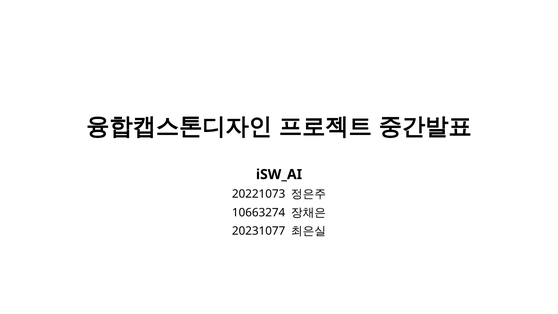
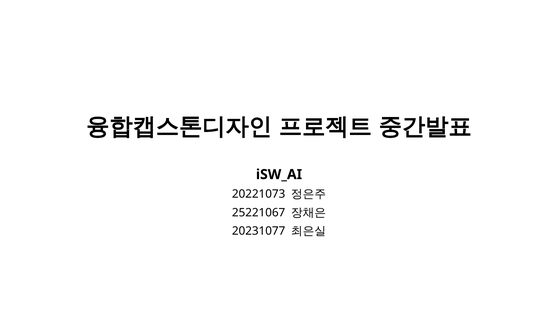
10663274: 10663274 -> 25221067 (259, 212)
